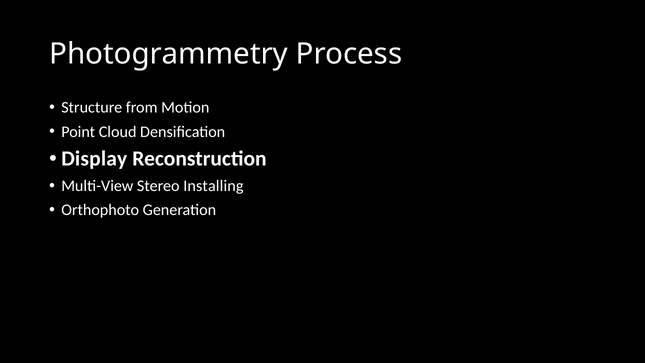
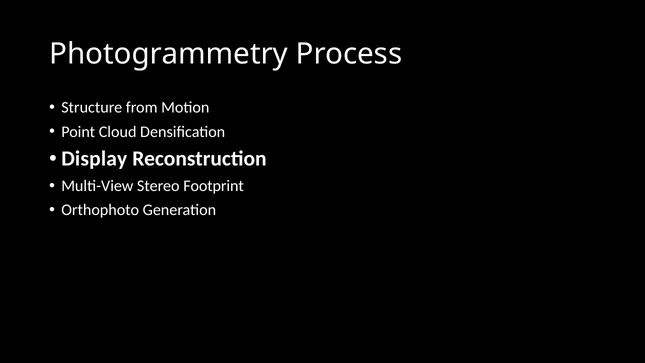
Installing: Installing -> Footprint (214, 186)
